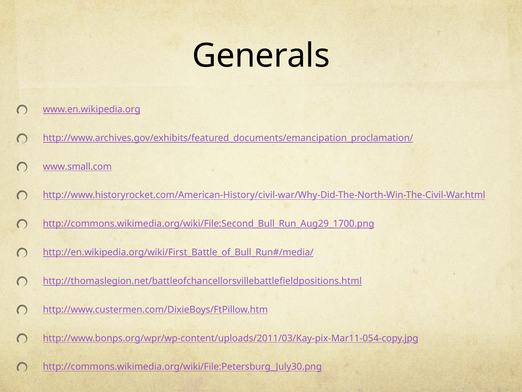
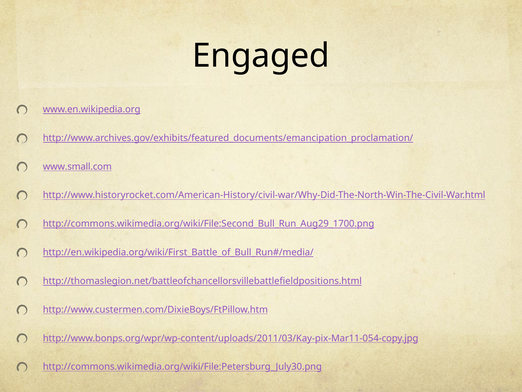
Generals: Generals -> Engaged (261, 56)
